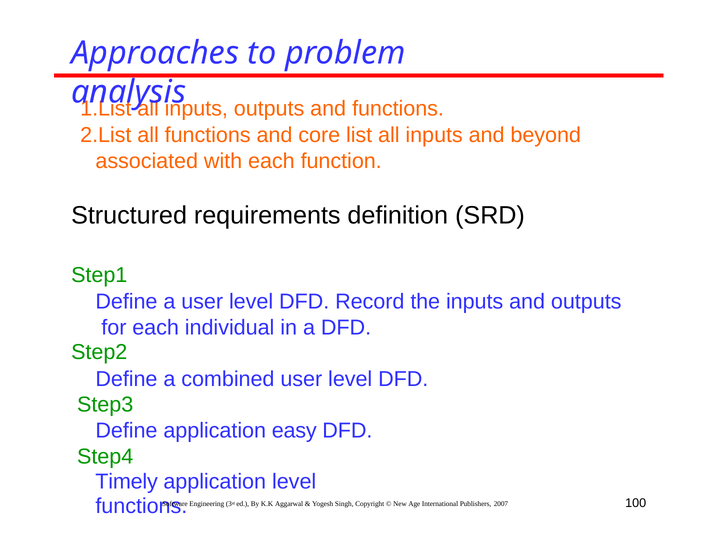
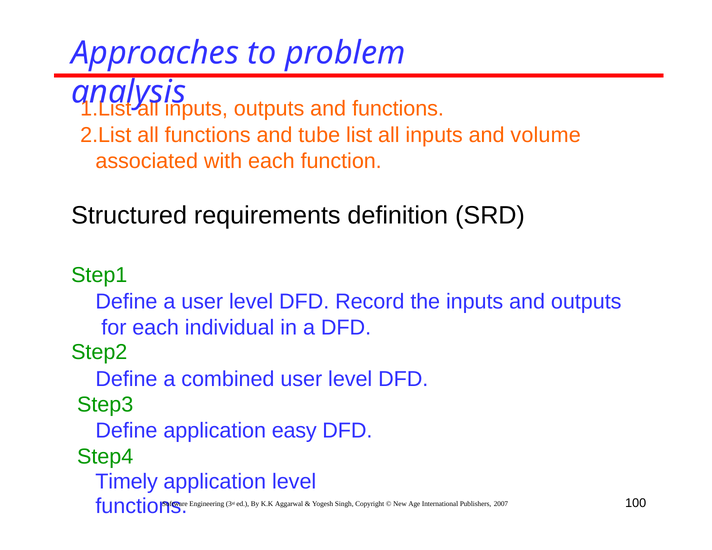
core: core -> tube (319, 135)
beyond: beyond -> volume (546, 135)
